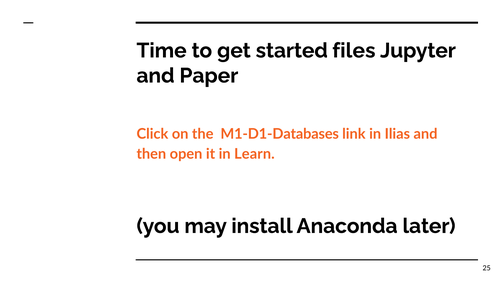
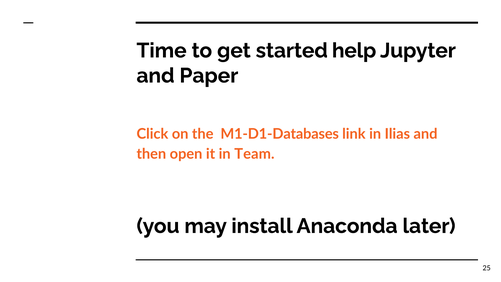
files: files -> help (354, 51)
Learn: Learn -> Team (254, 154)
